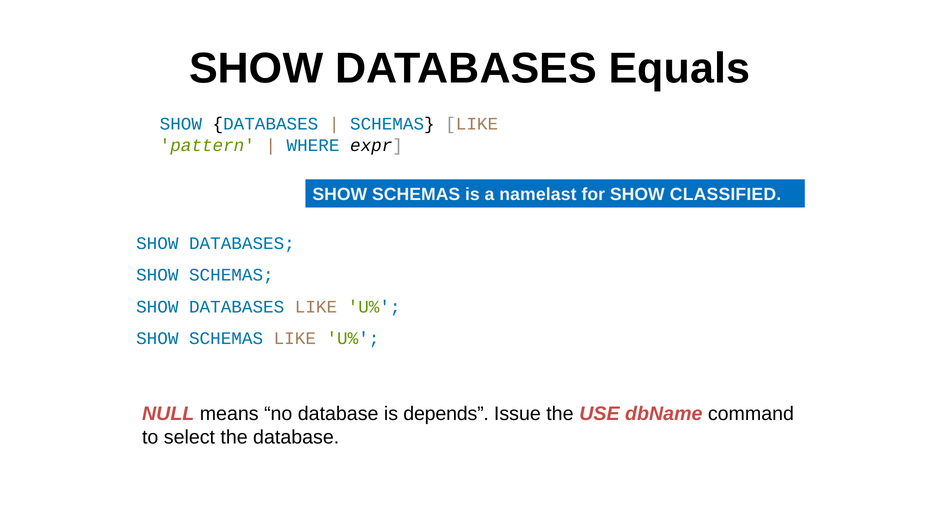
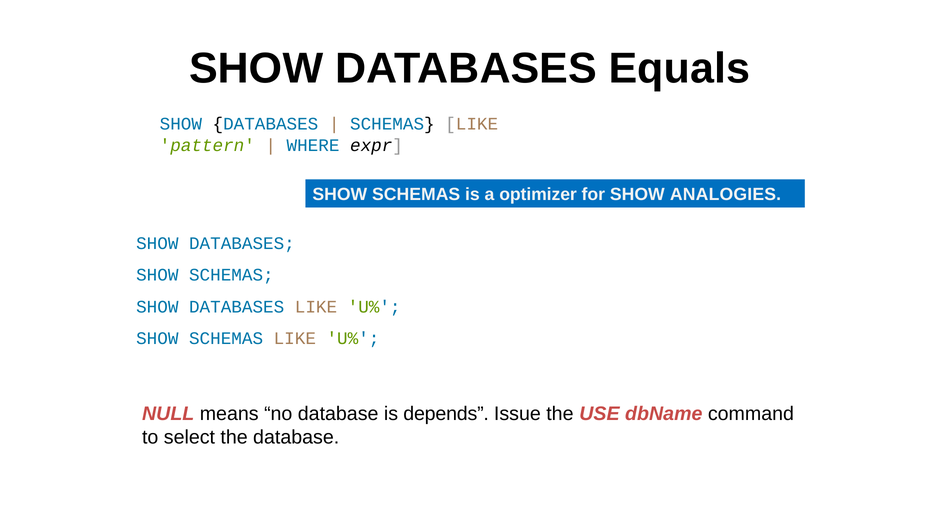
namelast: namelast -> optimizer (538, 195)
CLASSIFIED: CLASSIFIED -> ANALOGIES (726, 195)
